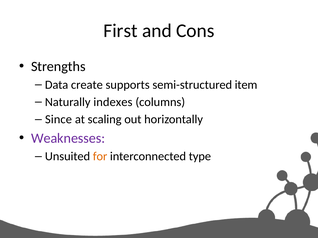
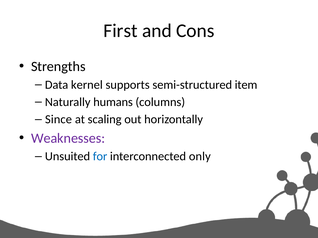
create: create -> kernel (87, 85)
indexes: indexes -> humans (113, 102)
for colour: orange -> blue (100, 157)
type: type -> only (200, 157)
